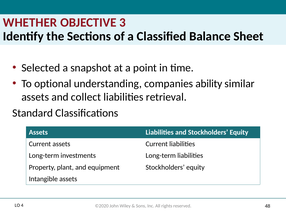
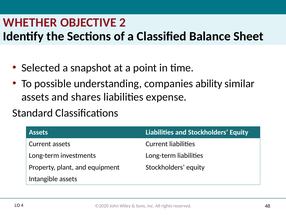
3: 3 -> 2 (122, 23)
optional: optional -> possible (53, 83)
collect: collect -> shares (86, 97)
retrieval: retrieval -> expense (166, 97)
